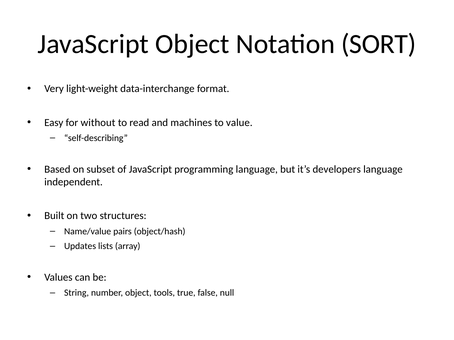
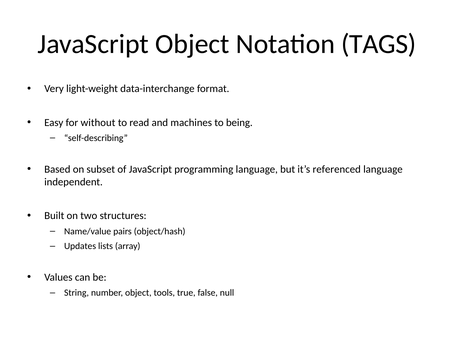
SORT: SORT -> TAGS (379, 44)
value: value -> being (239, 123)
developers: developers -> referenced (337, 169)
